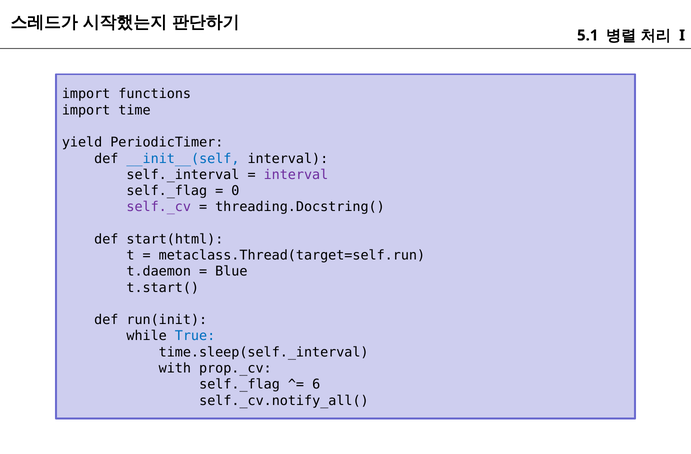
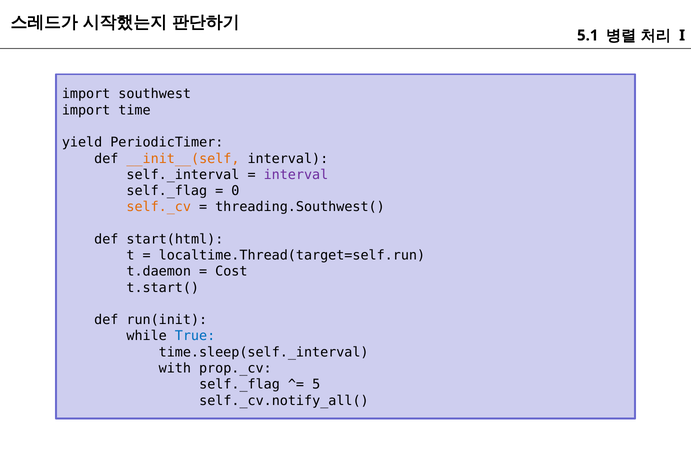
functions: functions -> southwest (155, 94)
__init__(self colour: blue -> orange (183, 159)
self._cv colour: purple -> orange (159, 207)
threading.Docstring(: threading.Docstring( -> threading.Southwest( (300, 207)
metaclass.Thread(target=self.run: metaclass.Thread(target=self.run -> localtime.Thread(target=self.run (292, 255)
Blue: Blue -> Cost (231, 271)
6: 6 -> 5 (316, 384)
